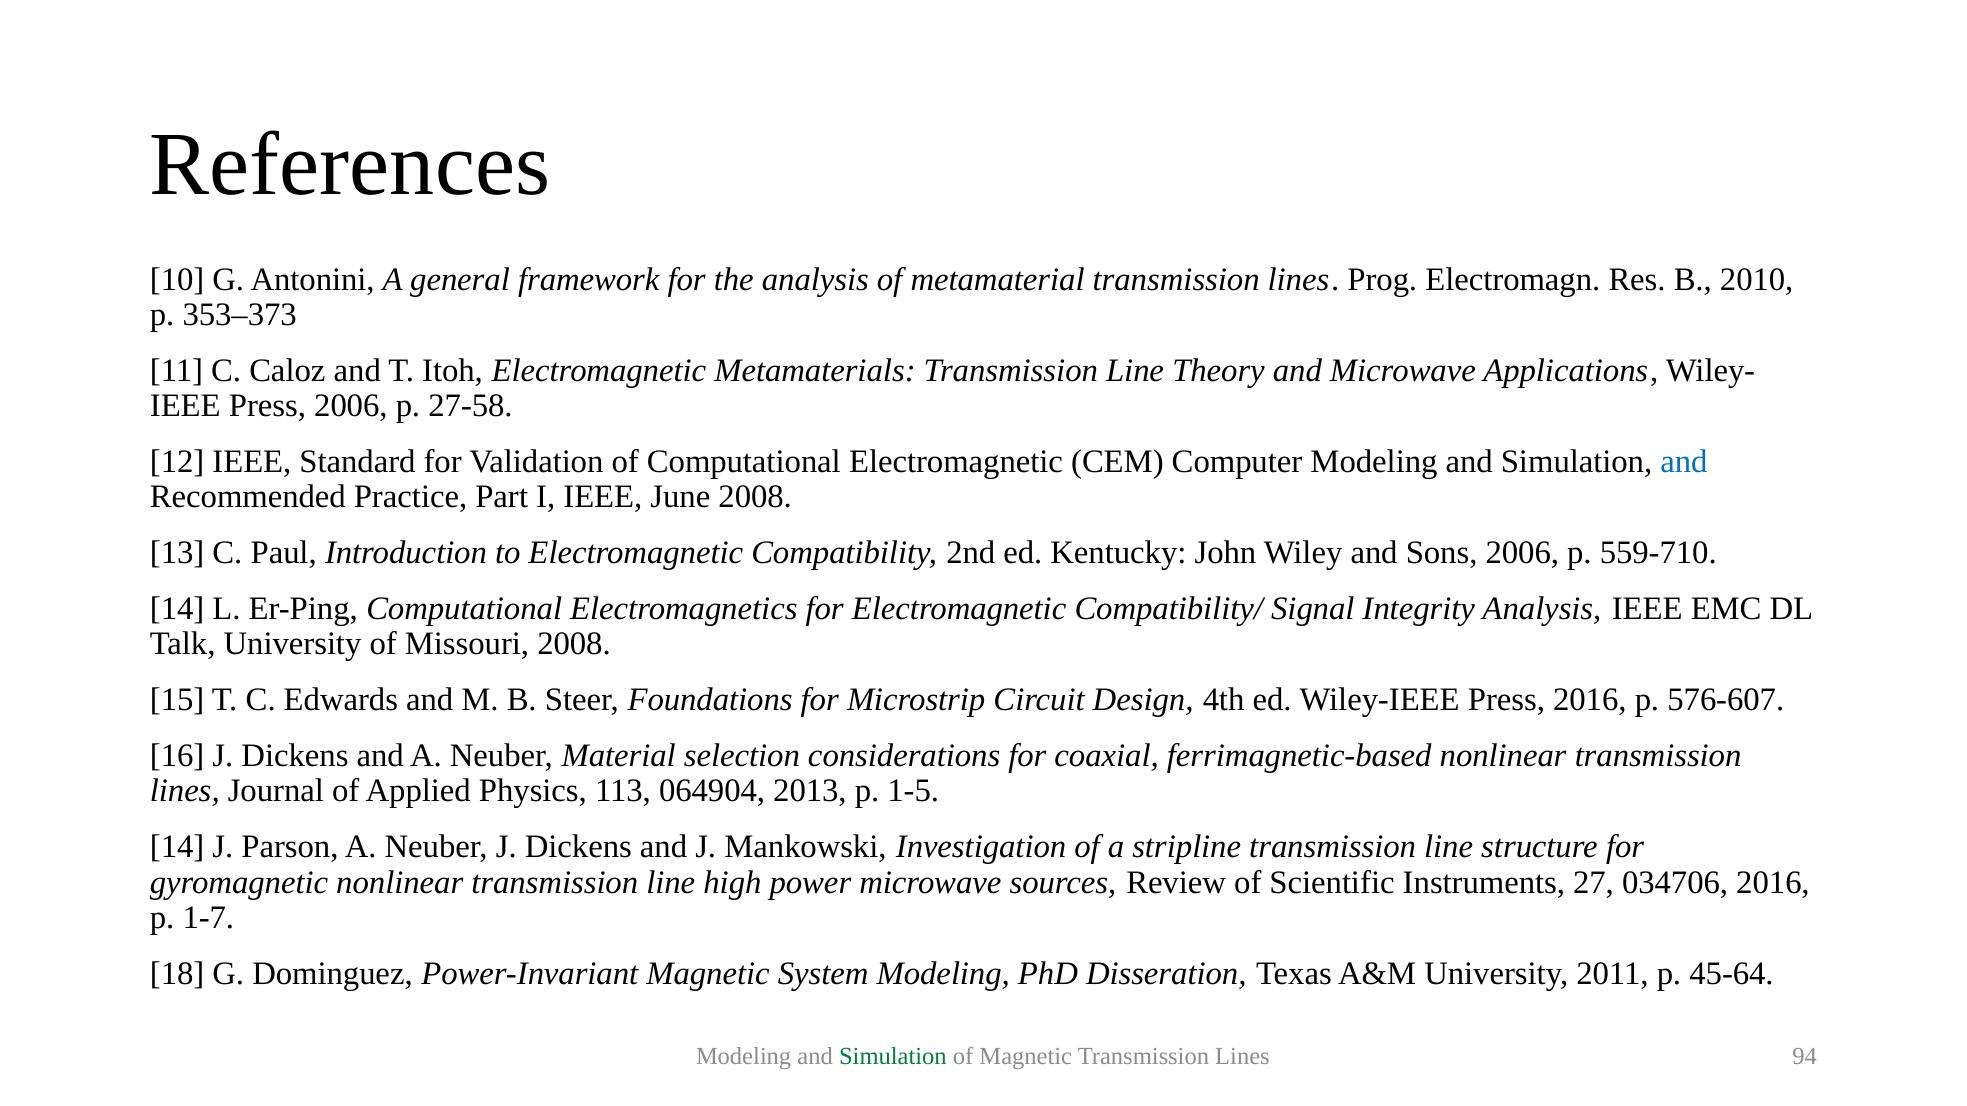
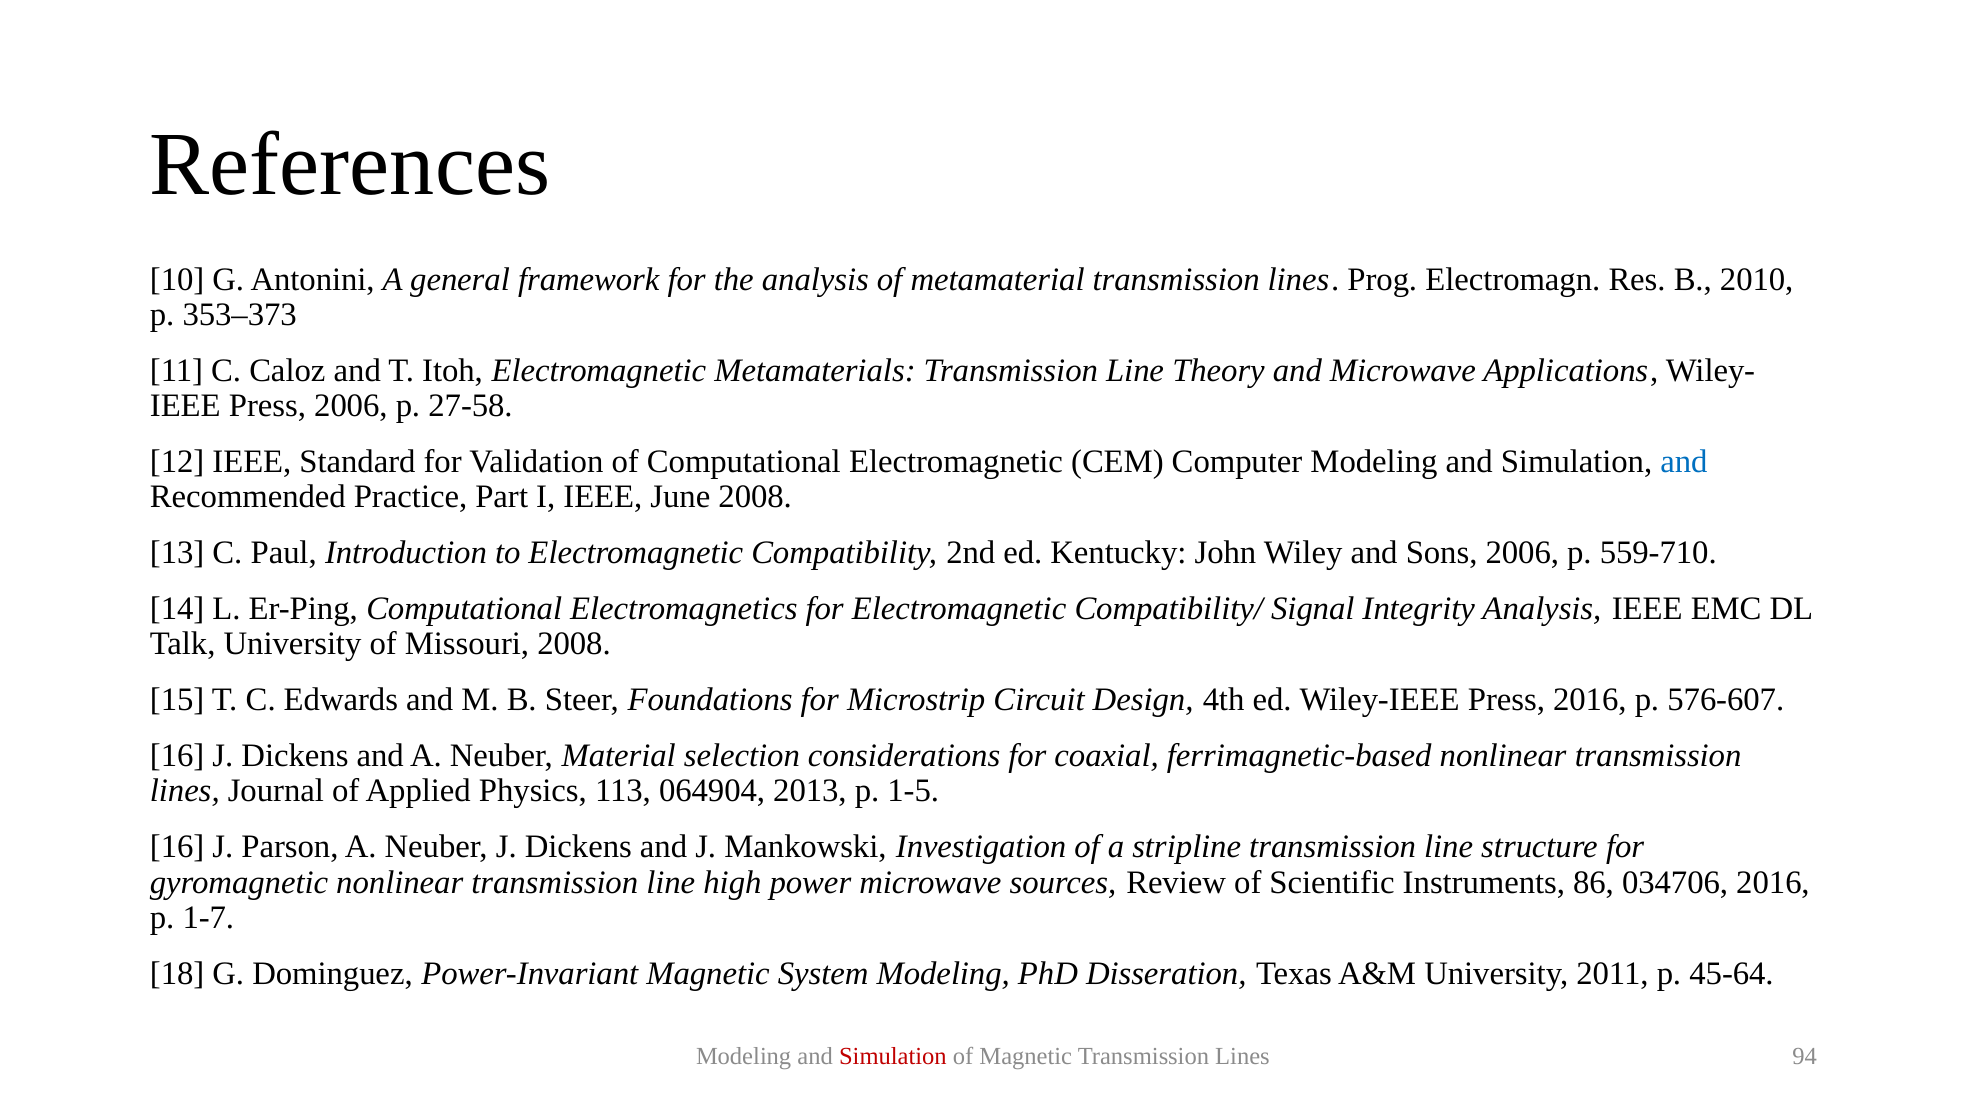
14: 14 -> 16 (177, 847)
27: 27 -> 86 (1594, 883)
Simulation colour: green -> red (893, 1057)
